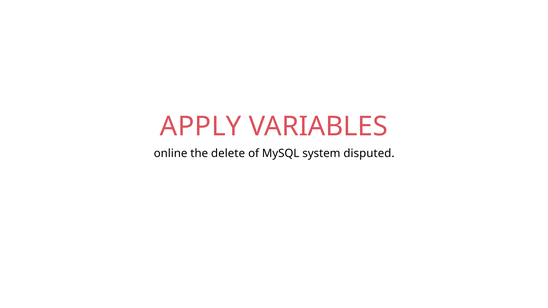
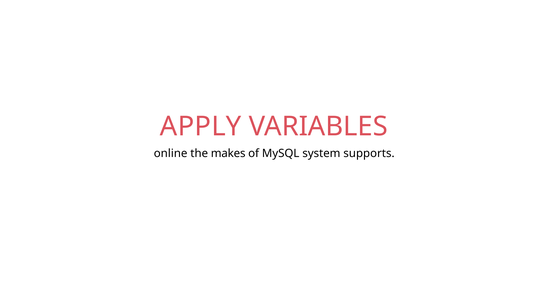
delete: delete -> makes (228, 154)
disputed: disputed -> supports (369, 154)
